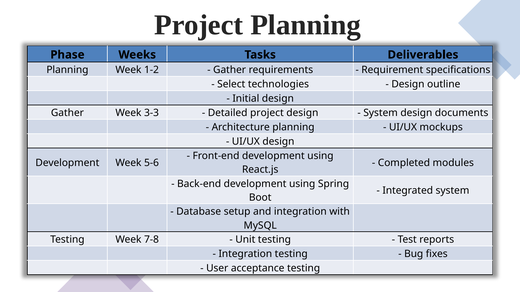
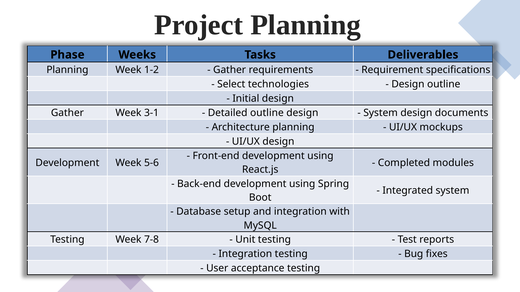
3-3: 3-3 -> 3-1 (152, 113)
Detailed project: project -> outline (267, 113)
